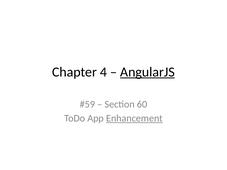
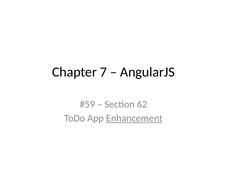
4: 4 -> 7 (103, 72)
AngularJS underline: present -> none (147, 72)
60: 60 -> 62 (142, 104)
